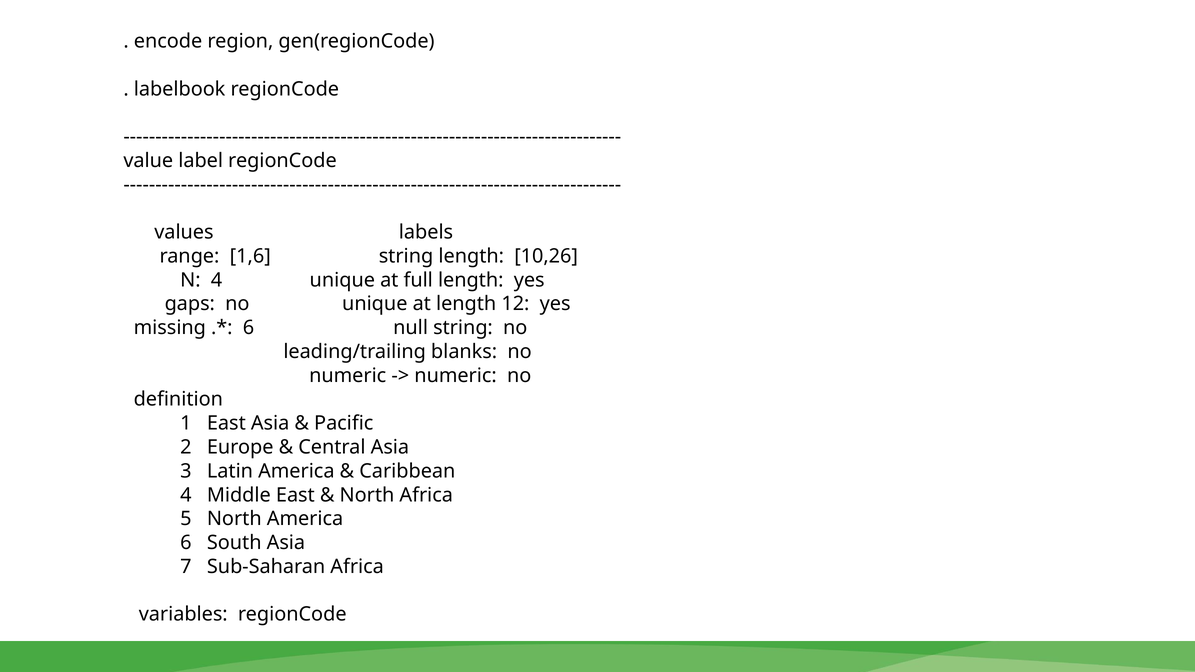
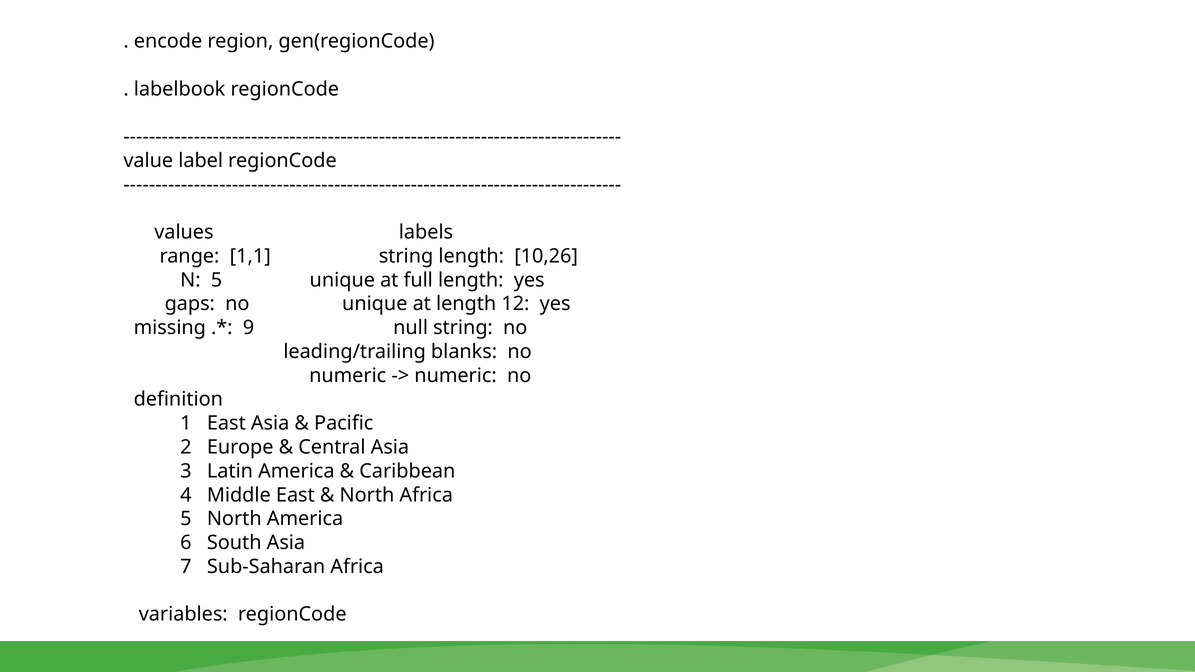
1,6: 1,6 -> 1,1 (250, 256)
N 4: 4 -> 5 (216, 280)
6: 6 -> 9 (249, 328)
